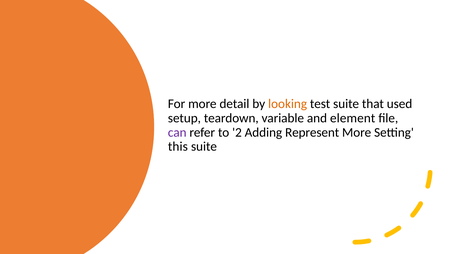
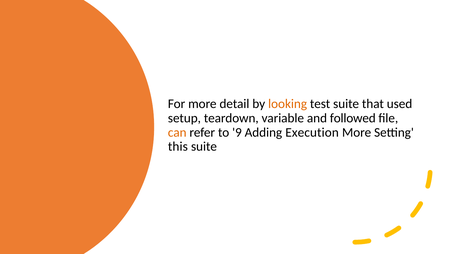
element: element -> followed (353, 118)
can colour: purple -> orange (177, 132)
2: 2 -> 9 (237, 132)
Represent: Represent -> Execution (312, 132)
